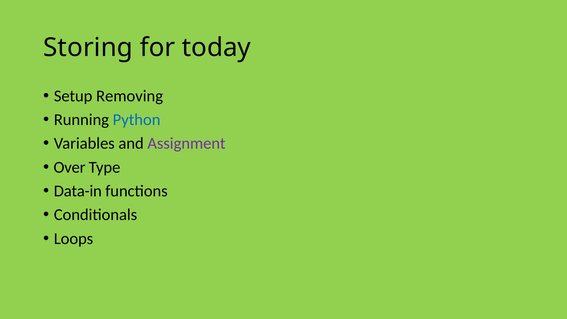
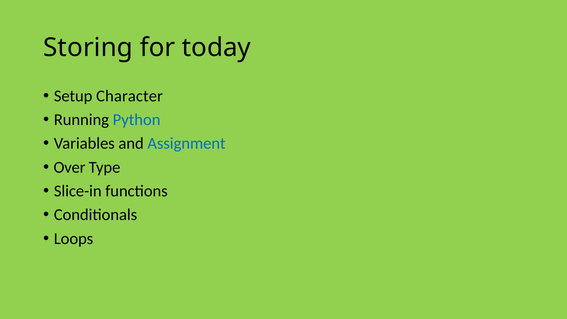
Removing: Removing -> Character (130, 96)
Assignment colour: purple -> blue (186, 143)
Data-in: Data-in -> Slice-in (78, 191)
